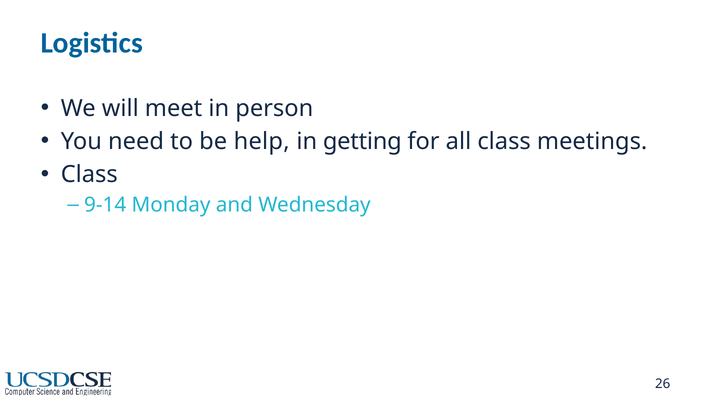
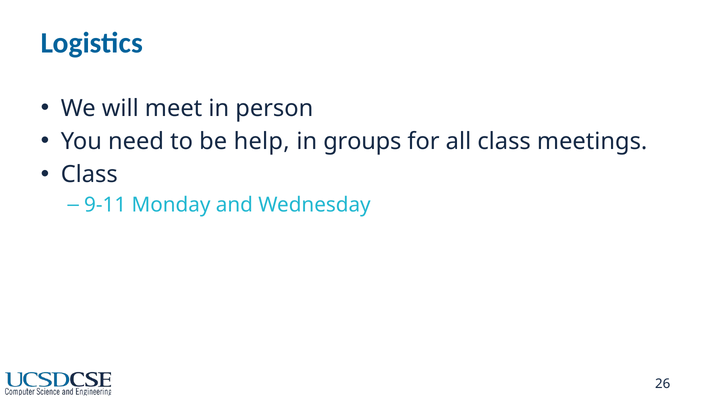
getting: getting -> groups (362, 141)
9-14: 9-14 -> 9-11 (105, 205)
